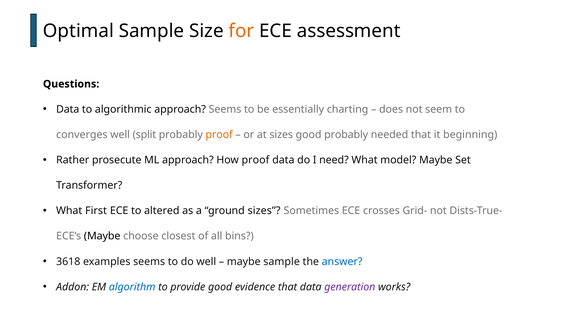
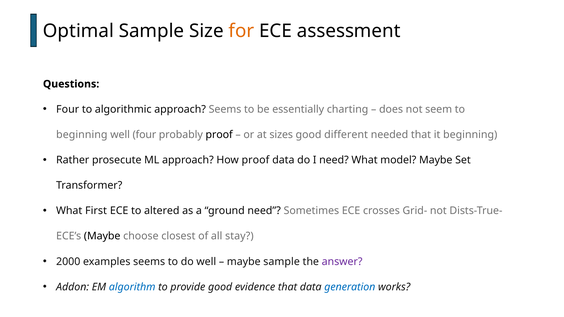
Data: Data -> Four (68, 109)
converges: converges -> beginning (82, 135)
well split: split -> four (144, 135)
proof colour: orange -> black (219, 135)
good probably: probably -> different (346, 135)
ground sizes: sizes -> need (264, 211)
bins: bins -> stay (239, 236)
3618: 3618 -> 2000 (68, 262)
answer colour: blue -> purple (342, 262)
generation colour: purple -> blue (350, 287)
